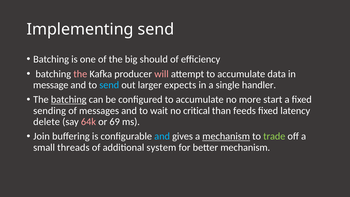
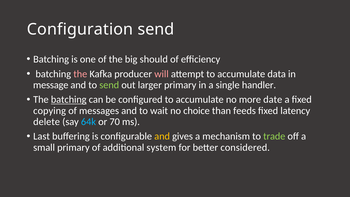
Implementing: Implementing -> Configuration (80, 29)
send colour: light blue -> light green (109, 85)
larger expects: expects -> primary (180, 85)
start: start -> date (273, 100)
sending: sending -> copying (50, 111)
critical: critical -> choice (197, 111)
64k colour: pink -> light blue (88, 122)
69: 69 -> 70 (115, 122)
Join: Join -> Last (42, 136)
and colour: light blue -> yellow (162, 136)
mechanism underline: present -> none (226, 136)
small threads: threads -> primary (73, 147)
better mechanism: mechanism -> considered (245, 147)
